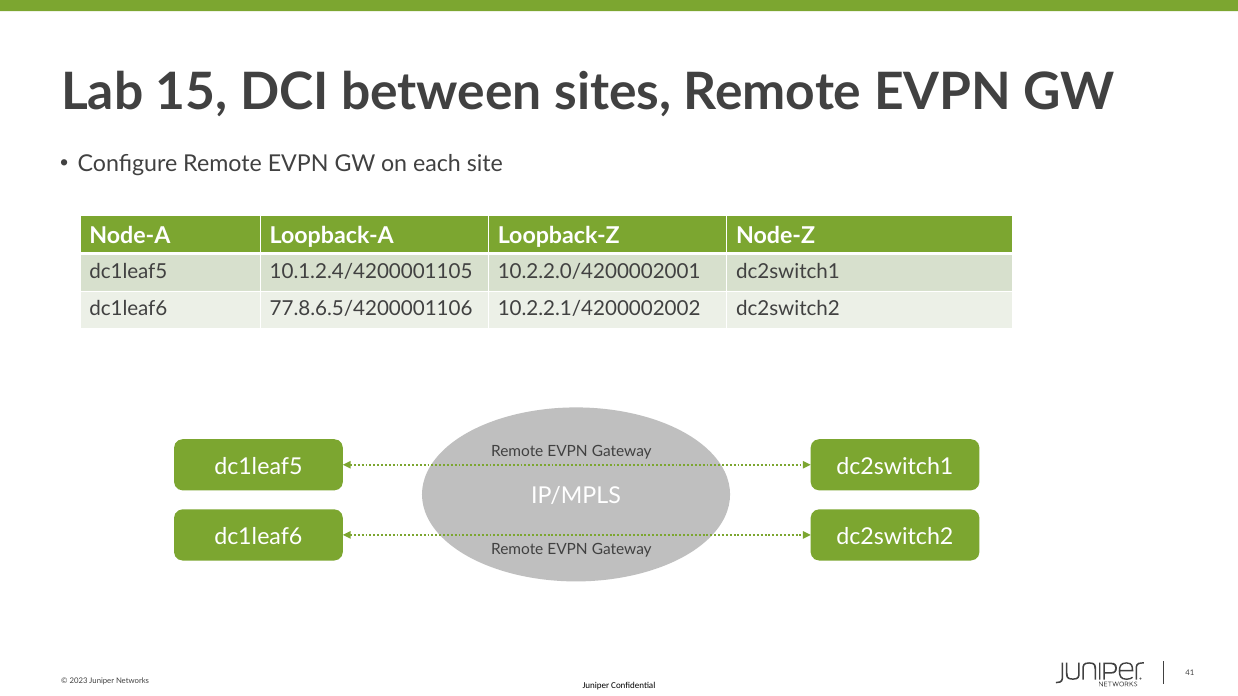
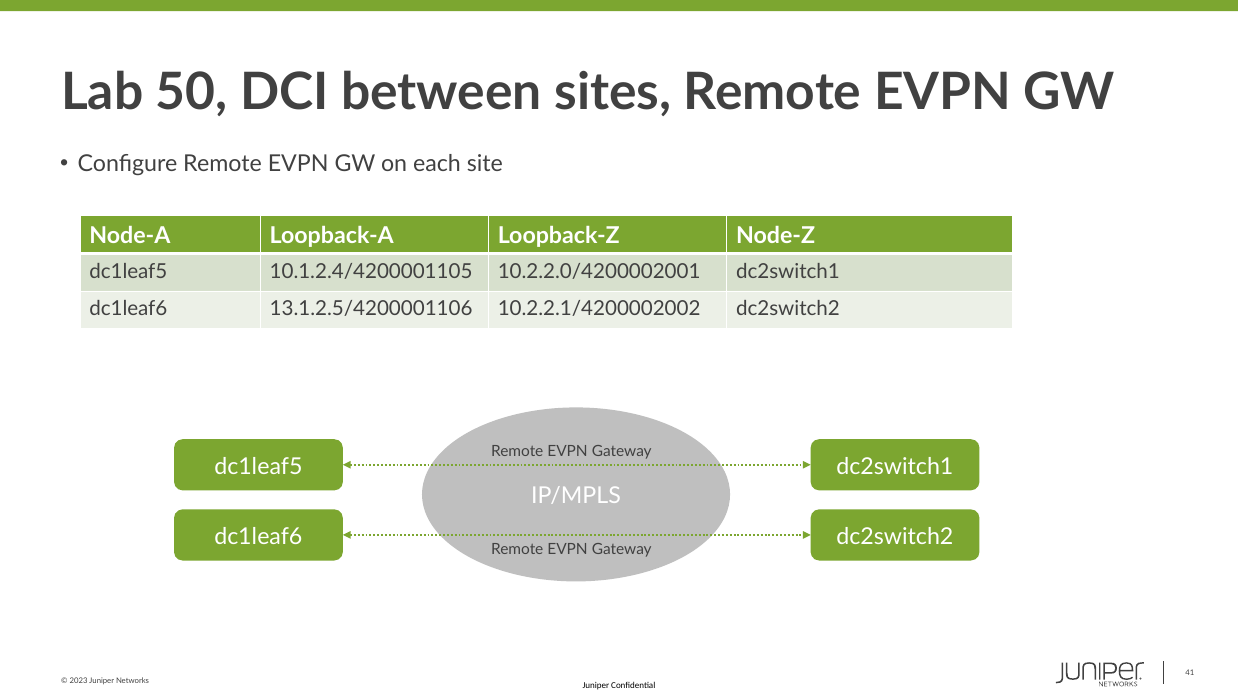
15: 15 -> 50 (192, 93)
77.8.6.5/4200001106: 77.8.6.5/4200001106 -> 13.1.2.5/4200001106 (371, 309)
